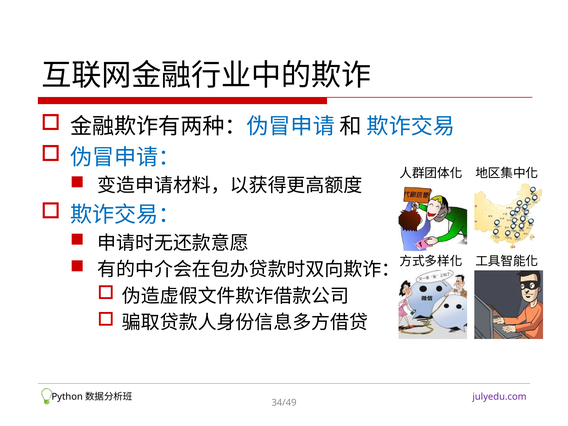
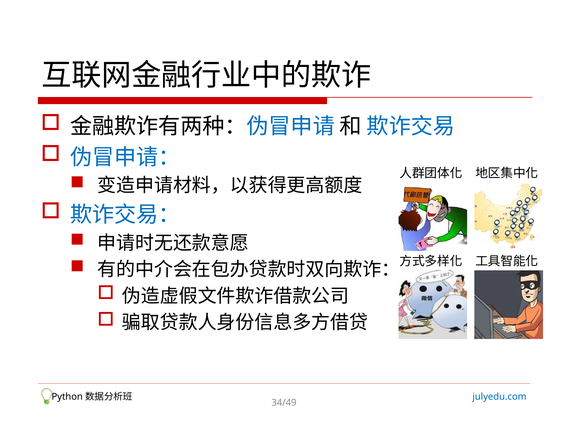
julyedu.com colour: purple -> blue (500, 397)
